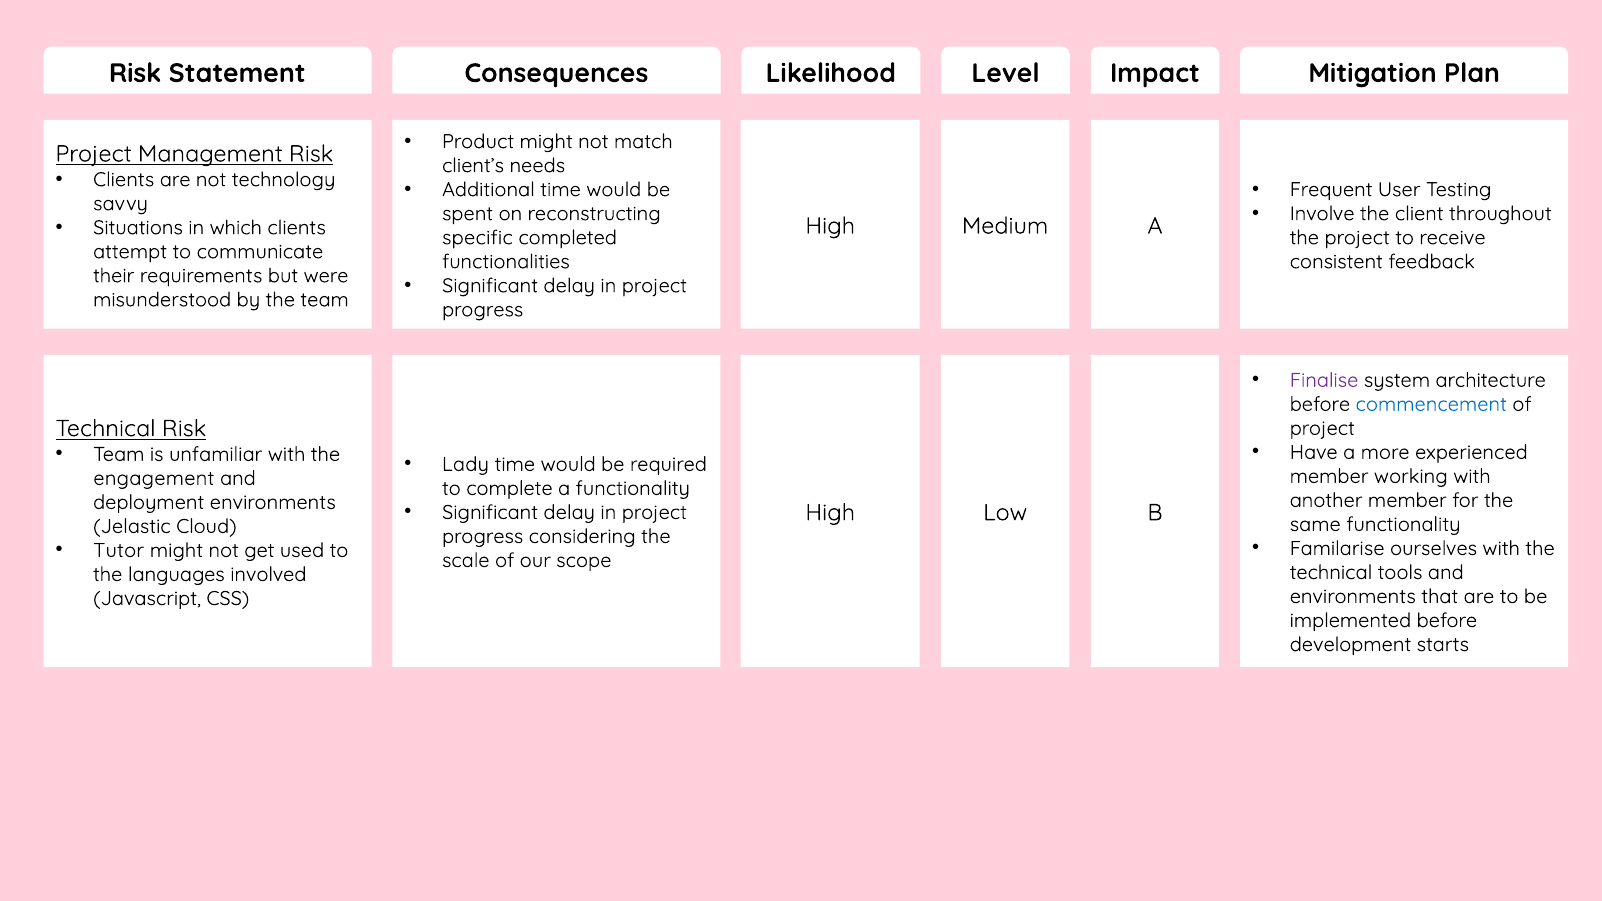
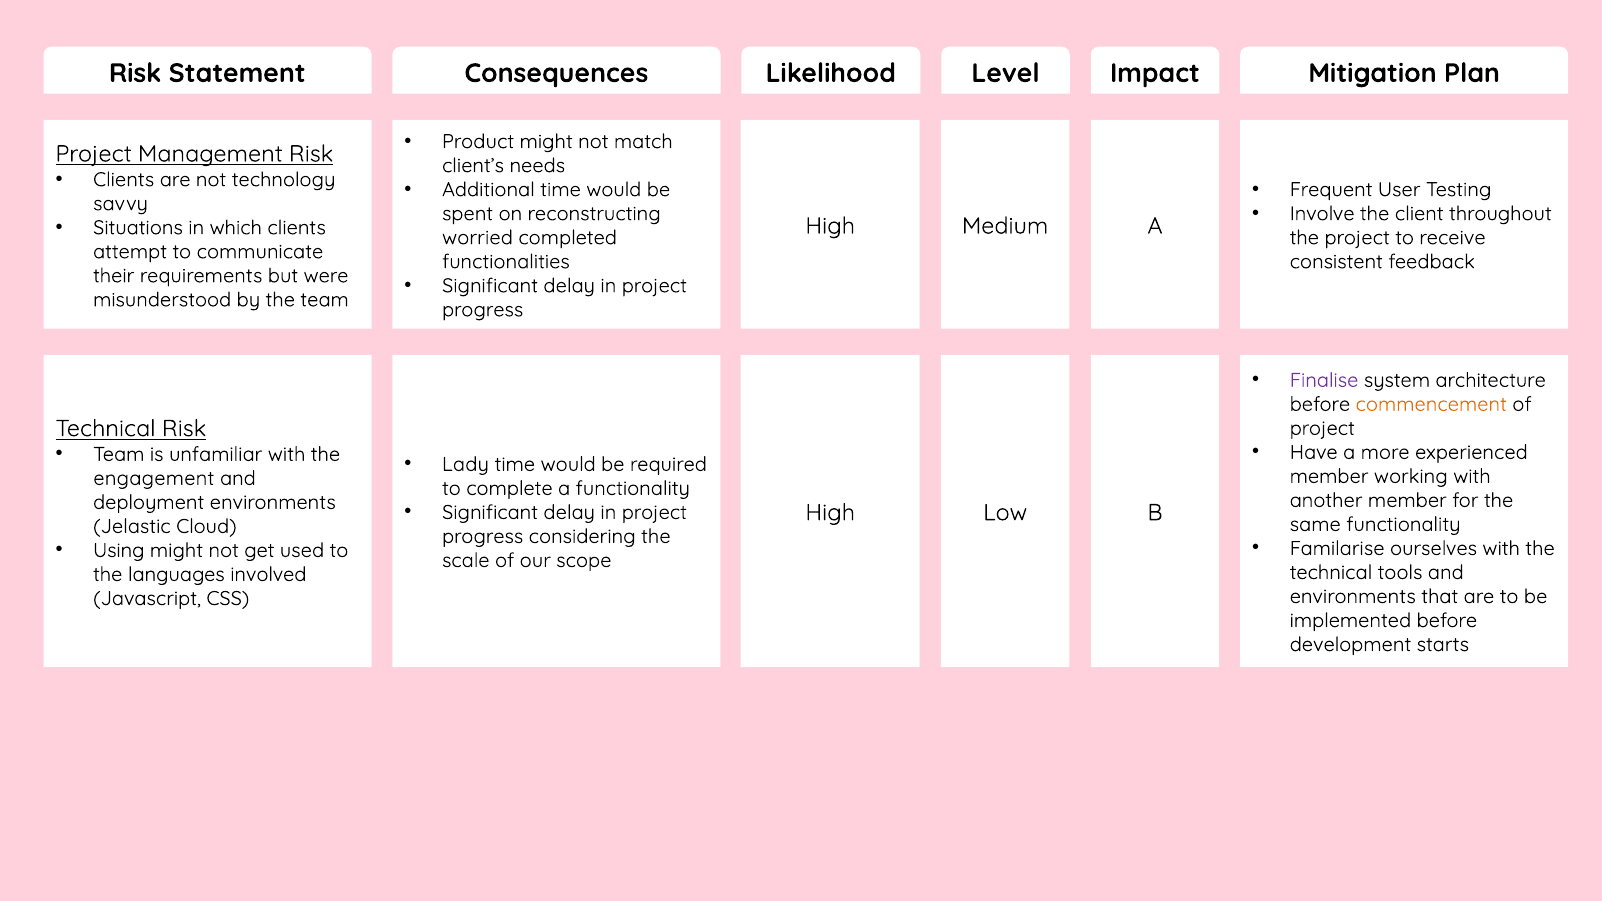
specific: specific -> worried (477, 238)
commencement colour: blue -> orange (1431, 404)
Tutor: Tutor -> Using (119, 550)
